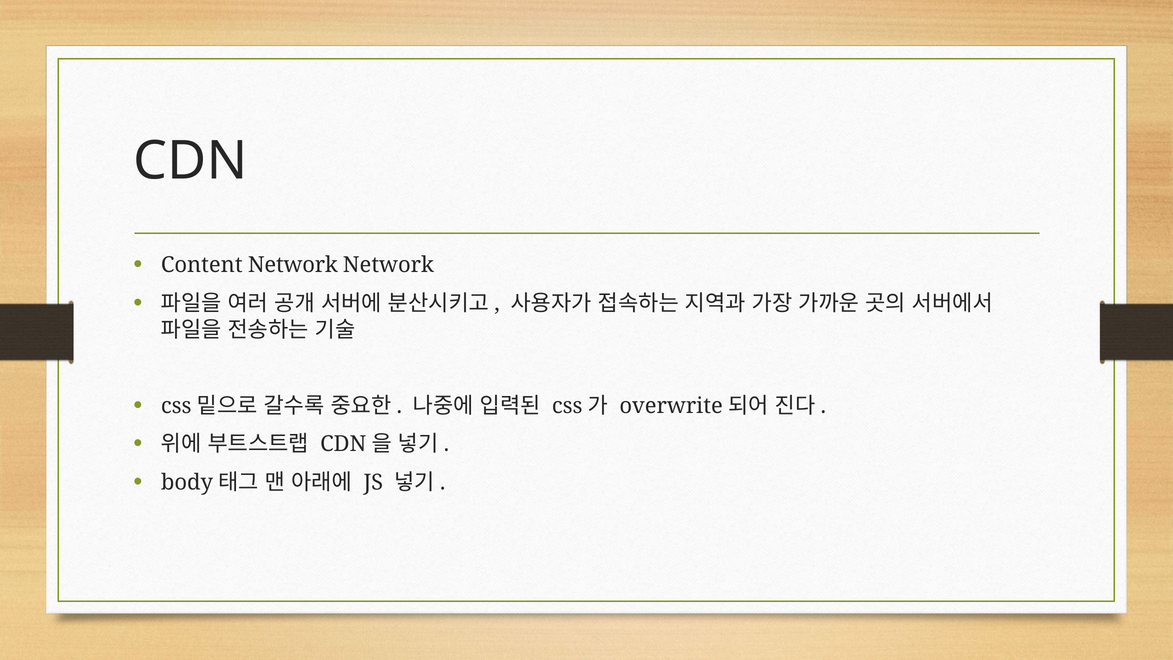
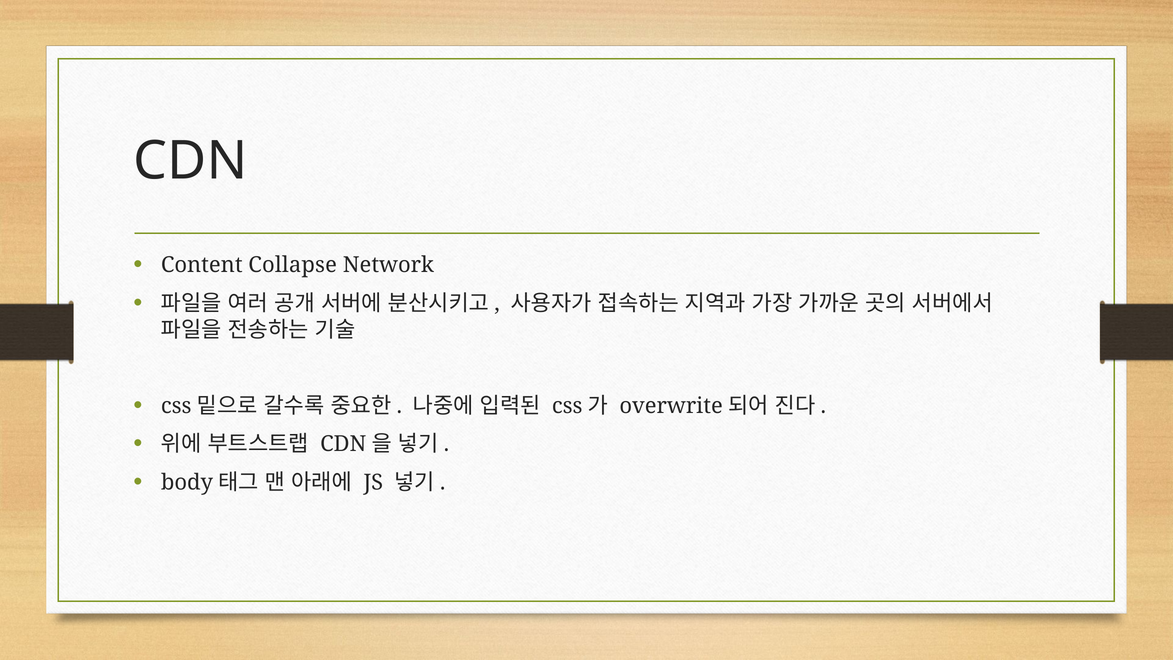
Content Network: Network -> Collapse (293, 265)
